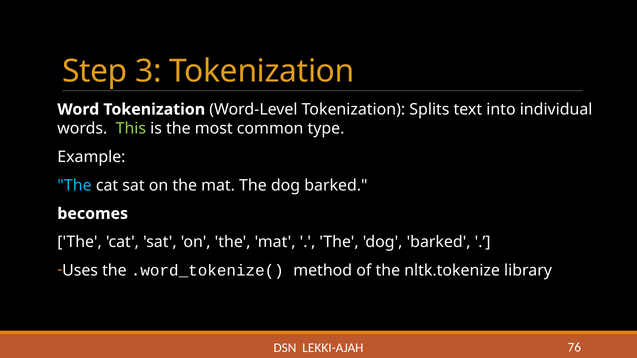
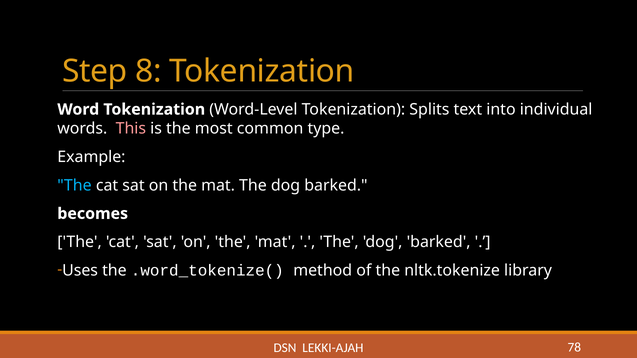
3: 3 -> 8 (148, 71)
This colour: light green -> pink (131, 129)
76: 76 -> 78 (574, 348)
